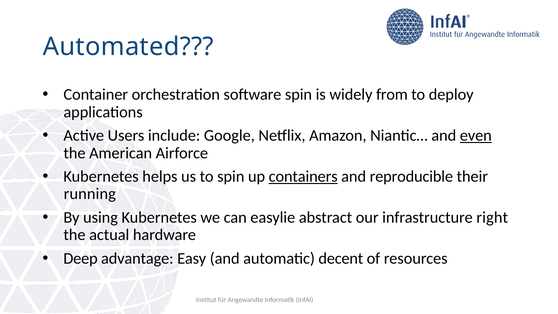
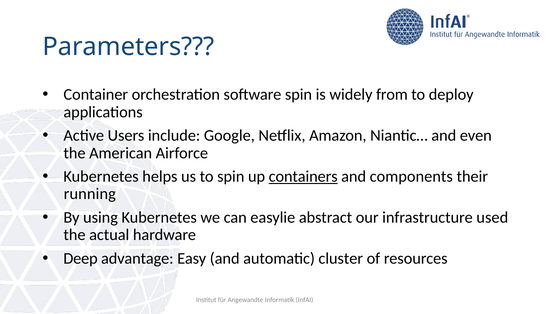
Automated: Automated -> Parameters (128, 47)
even underline: present -> none (476, 135)
reproducible: reproducible -> components (411, 176)
right: right -> used (492, 217)
decent: decent -> cluster (341, 258)
